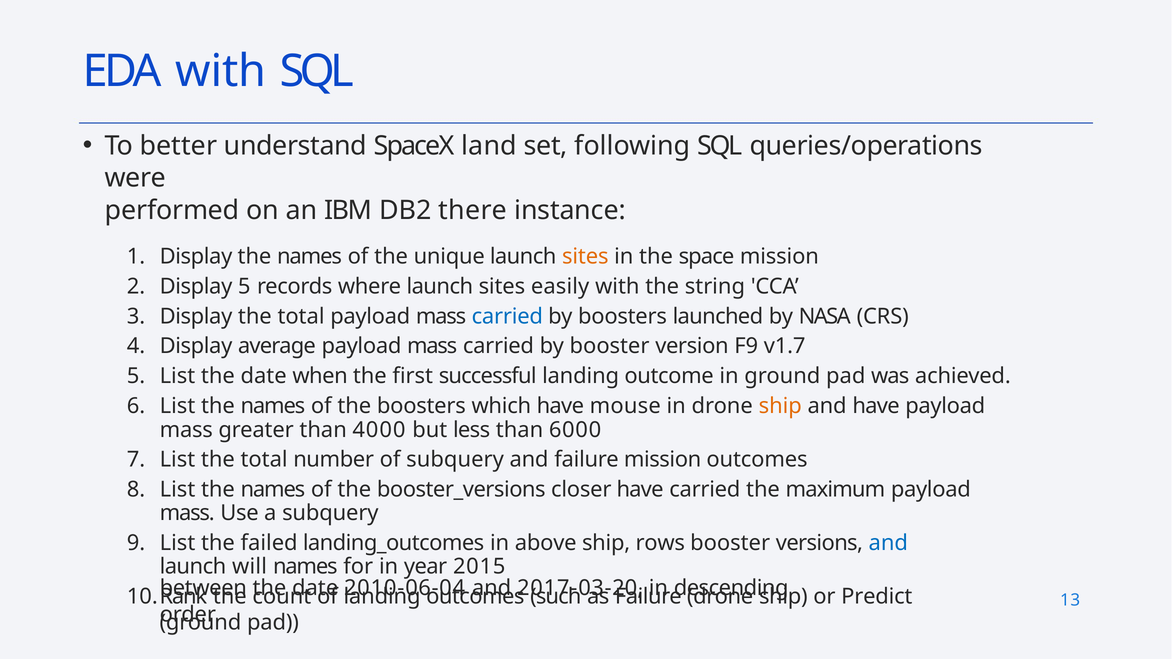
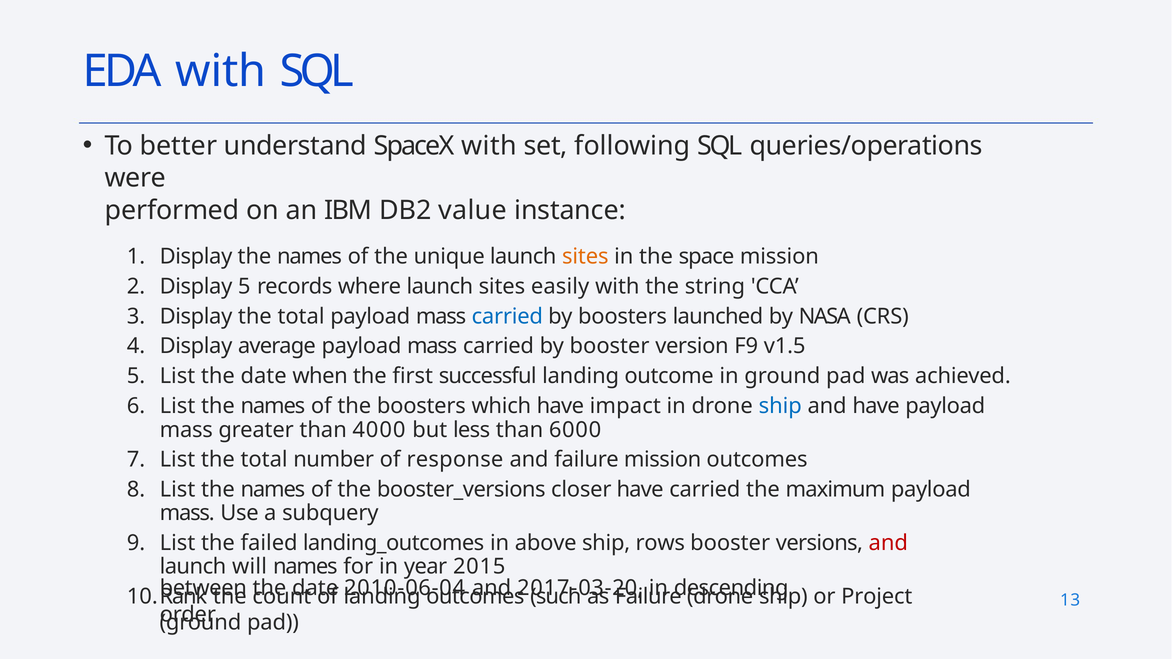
SpaceX land: land -> with (489, 146)
there: there -> value (473, 210)
v1.7: v1.7 -> v1.5 (785, 346)
mouse: mouse -> impact (625, 406)
ship colour: orange -> blue (780, 406)
of subquery: subquery -> response (455, 460)
and colour: blue -> red (888, 543)
Predict: Predict -> Project (877, 597)
